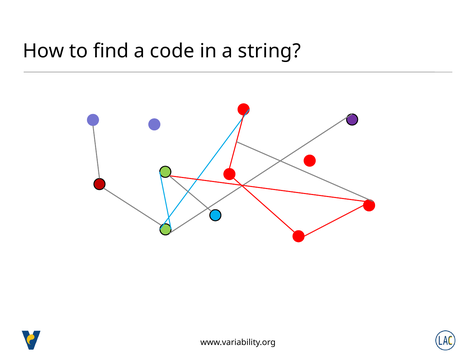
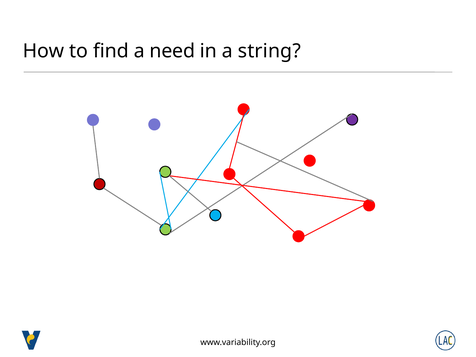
code: code -> need (172, 51)
